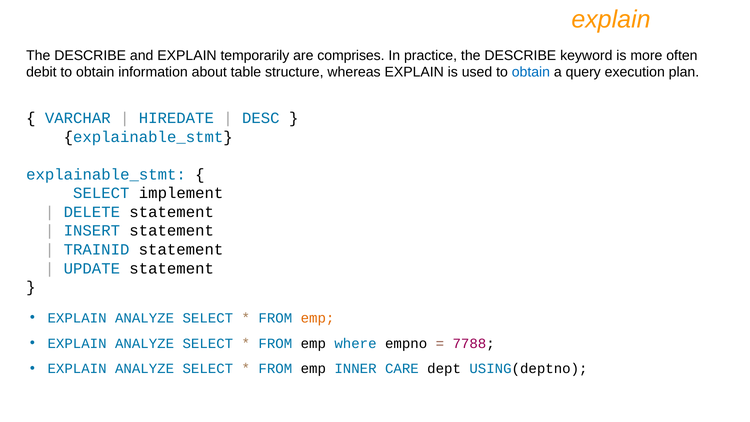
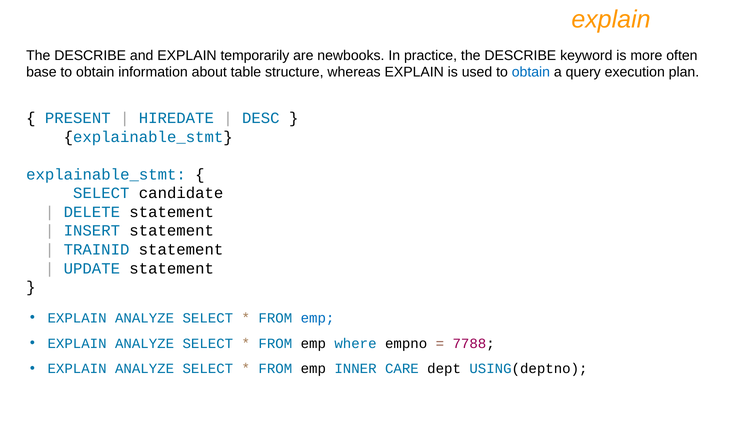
comprises: comprises -> newbooks (351, 55)
debit: debit -> base (41, 72)
VARCHAR: VARCHAR -> PRESENT (78, 118)
implement: implement -> candidate (181, 193)
emp colour: orange -> blue (318, 318)
